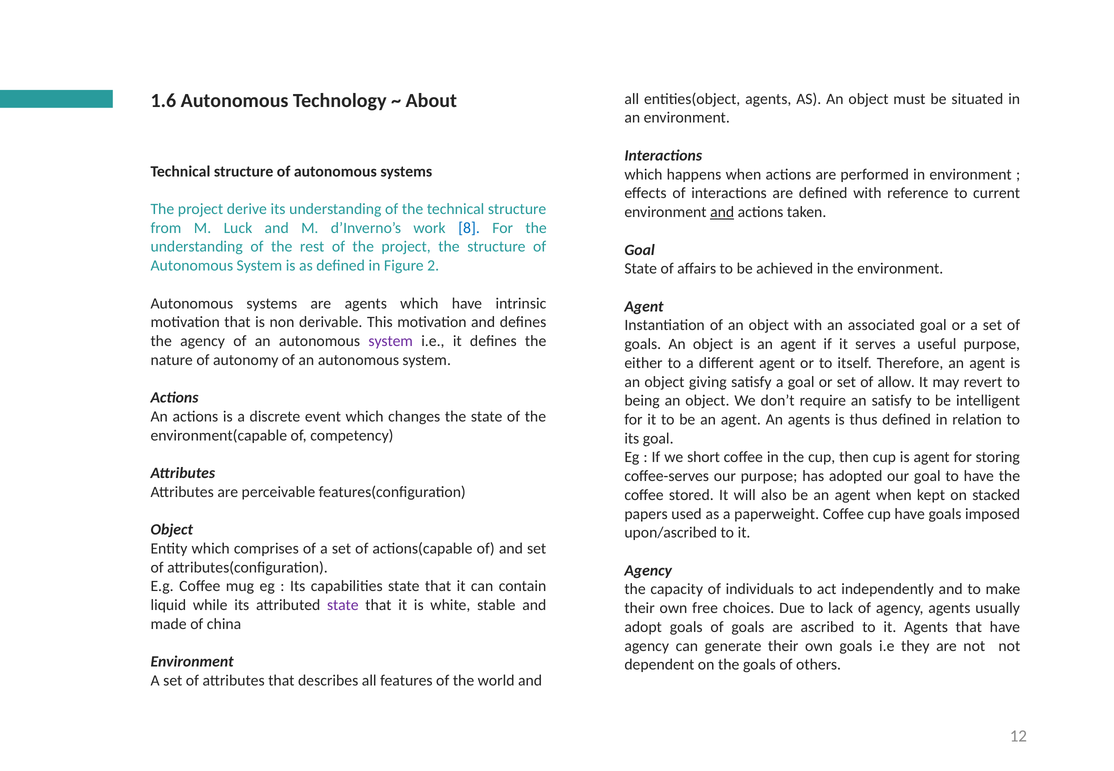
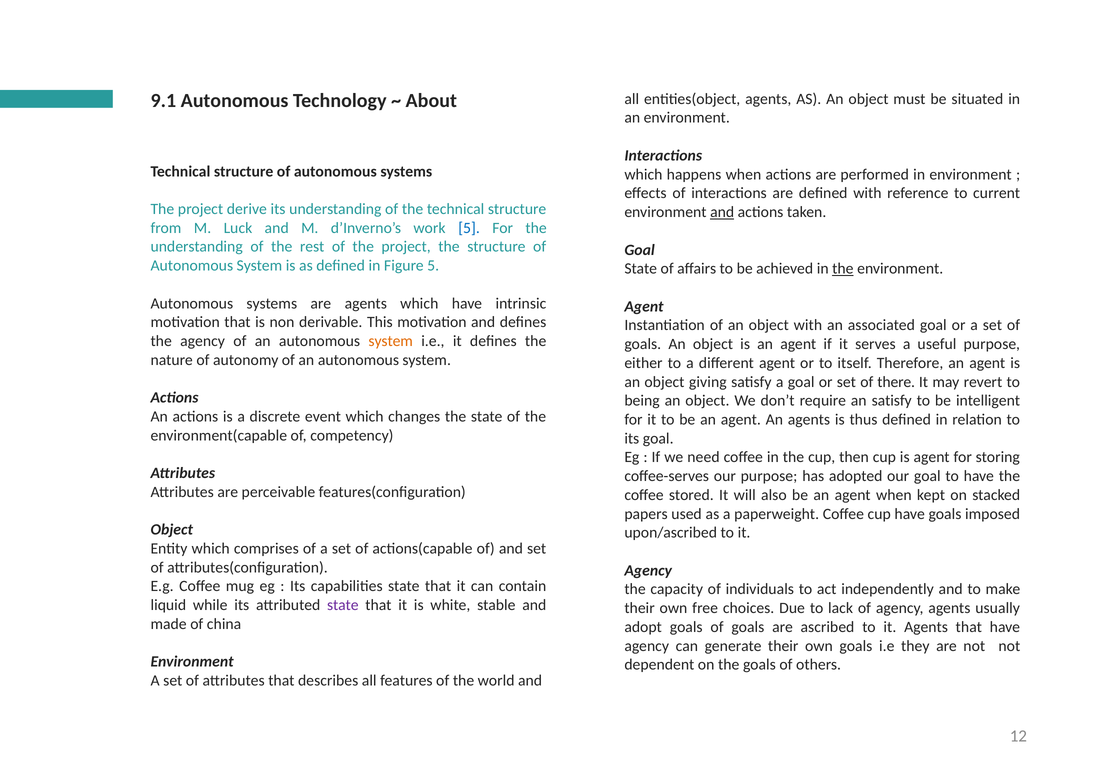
1.6: 1.6 -> 9.1 (163, 100)
work 8: 8 -> 5 (469, 228)
Figure 2: 2 -> 5 (433, 266)
the underline: none -> present (843, 269)
system colour: purple -> orange (391, 341)
allow: allow -> there (896, 382)
short: short -> need (703, 457)
